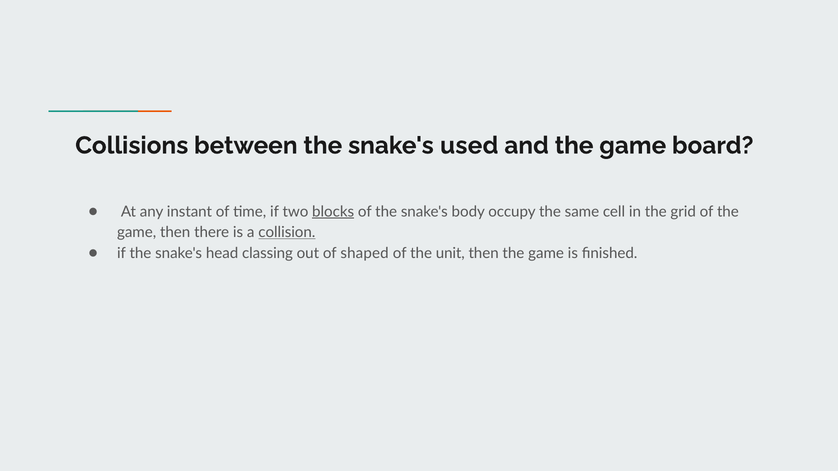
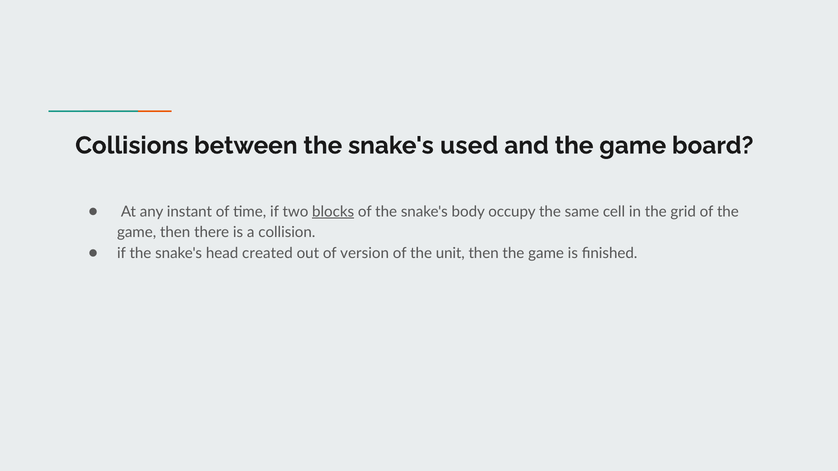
collision underline: present -> none (287, 232)
classing: classing -> created (267, 253)
shaped: shaped -> version (365, 253)
